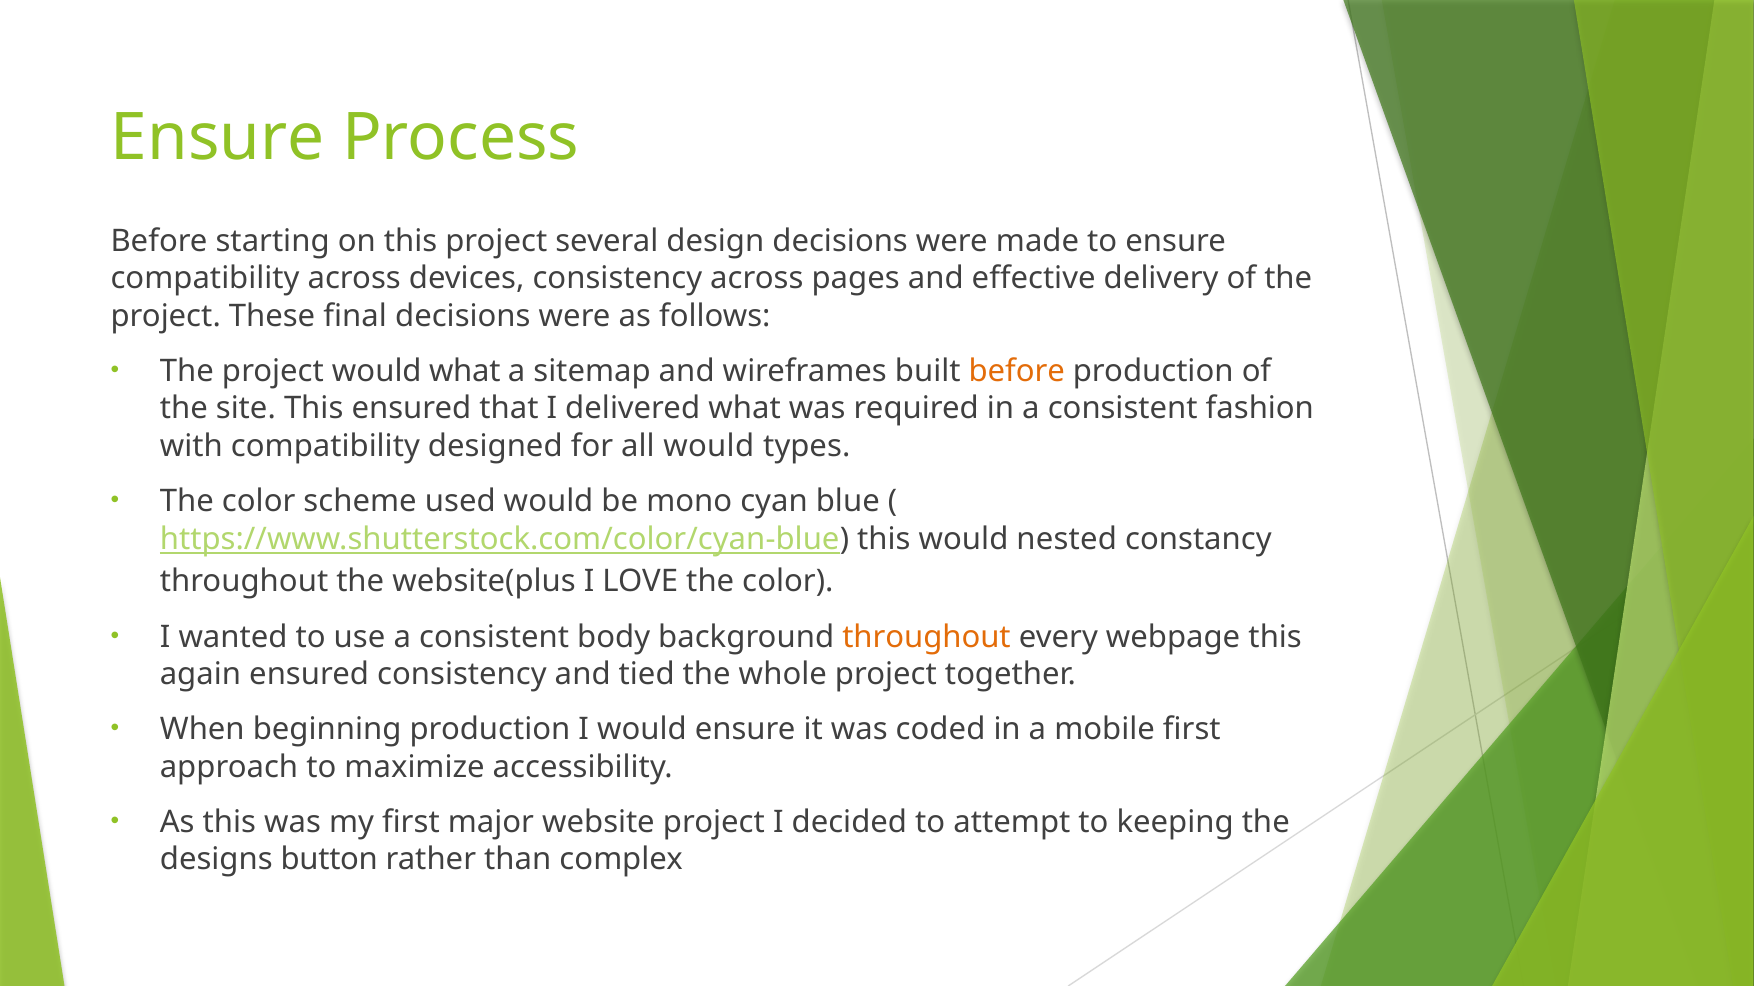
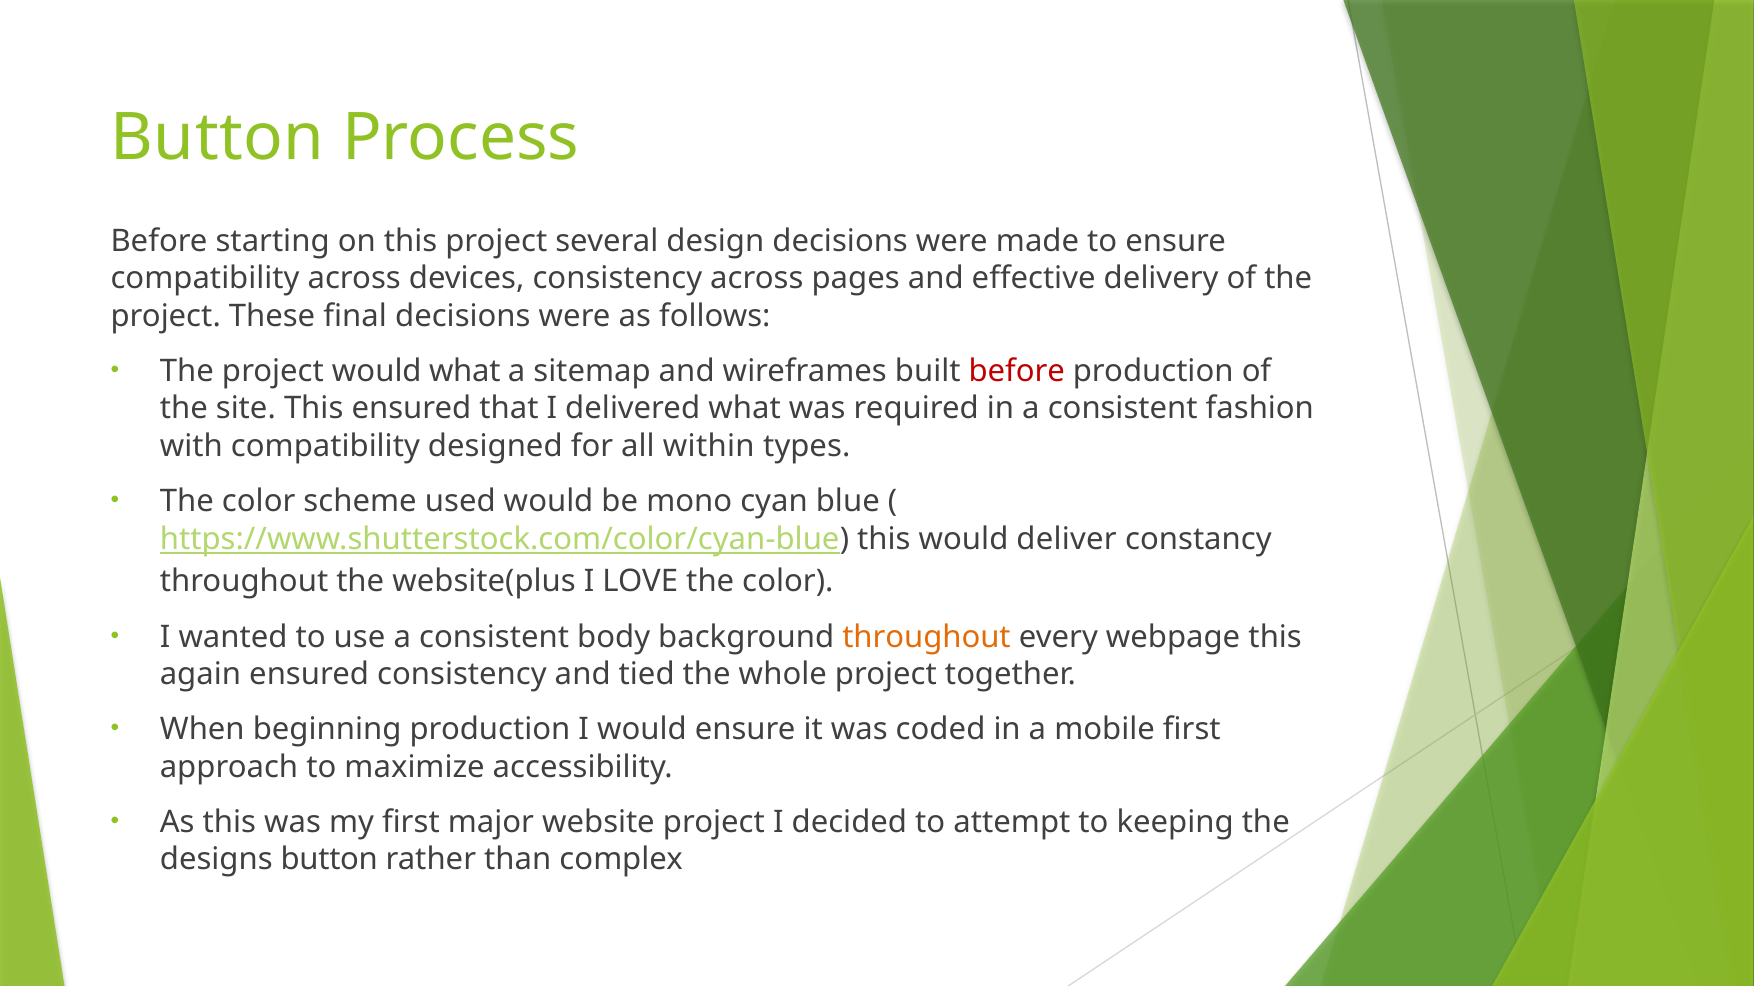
Ensure: Ensure -> Button (218, 138)
before colour: orange -> red (1017, 372)
all would: would -> within (709, 446)
nested: nested -> deliver (1067, 539)
